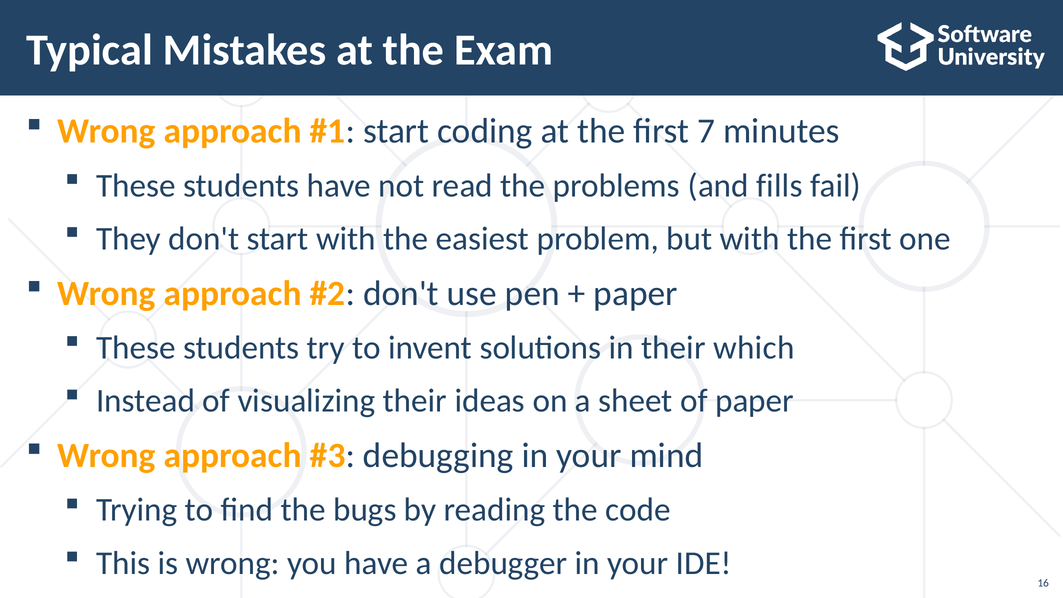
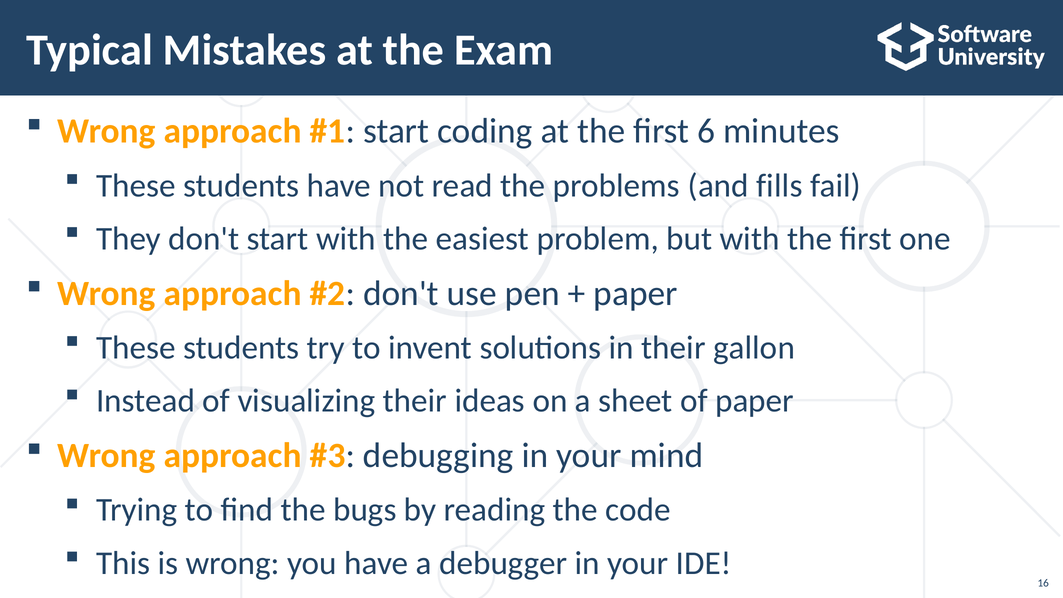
7: 7 -> 6 (706, 131)
which: which -> gallon (754, 348)
